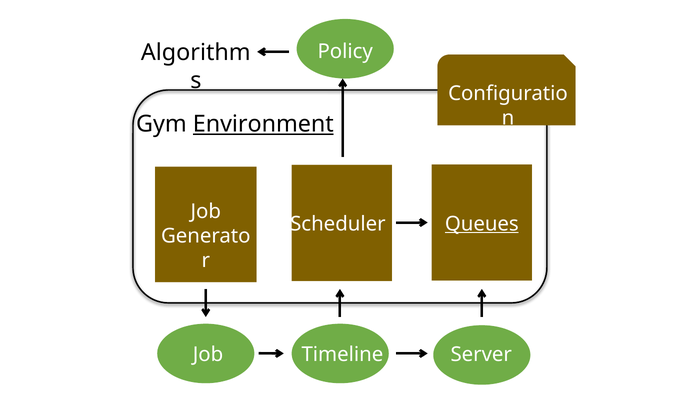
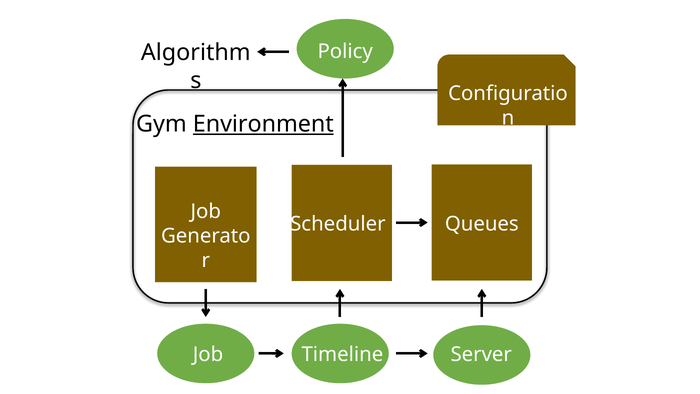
Queues underline: present -> none (482, 224)
